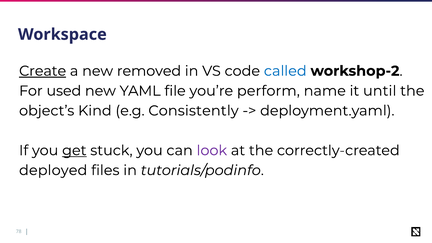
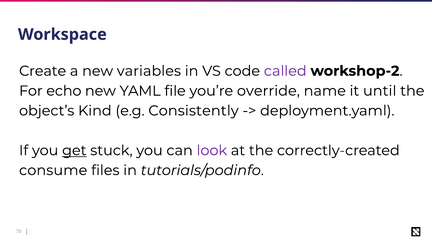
Create underline: present -> none (43, 71)
removed: removed -> variables (149, 71)
called colour: blue -> purple (285, 71)
used: used -> echo (64, 91)
perform: perform -> override (268, 91)
deployed: deployed -> consume (53, 170)
